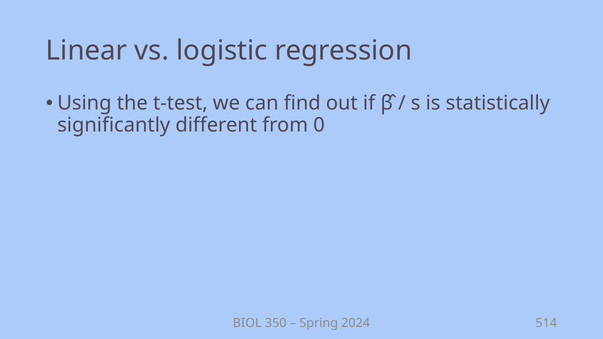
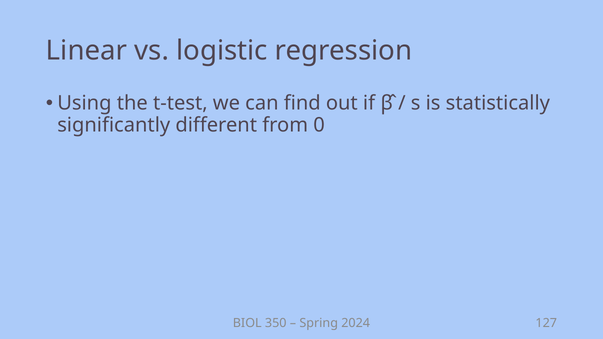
514: 514 -> 127 (546, 323)
